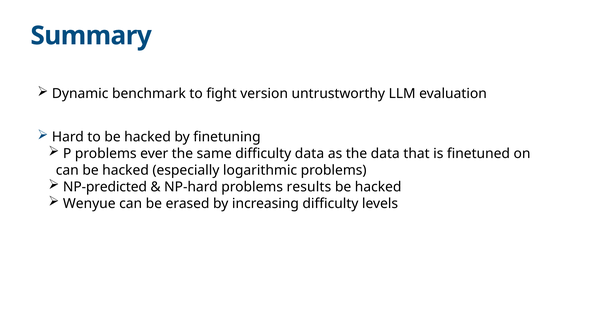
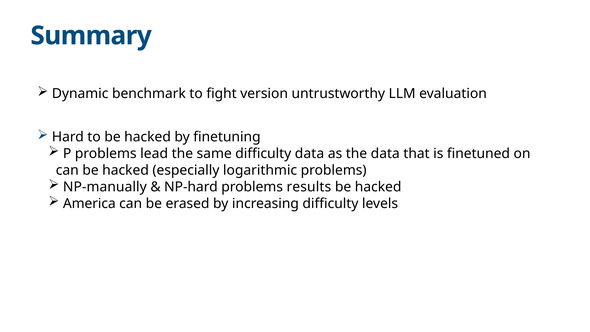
ever: ever -> lead (154, 154)
NP-predicted: NP-predicted -> NP-manually (105, 187)
Wenyue: Wenyue -> America (89, 203)
